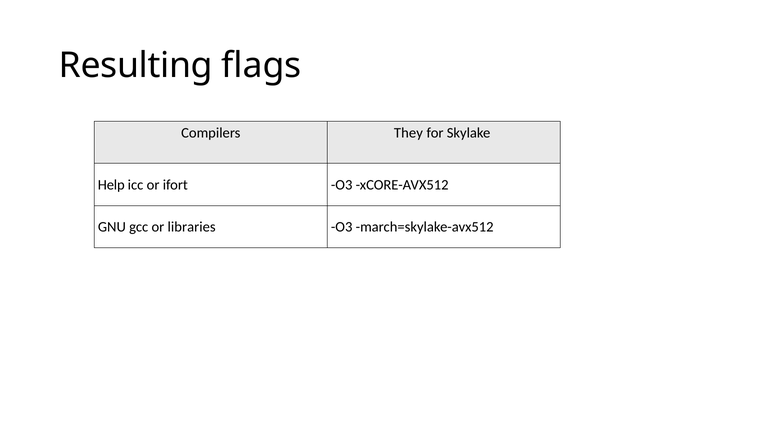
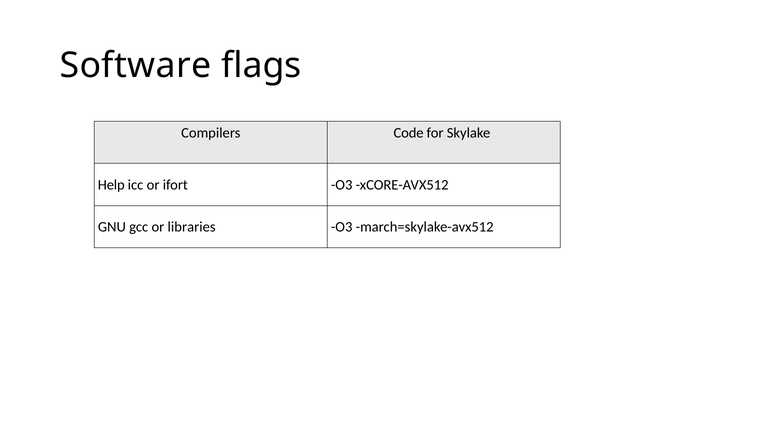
Resulting: Resulting -> Software (135, 65)
They: They -> Code (409, 133)
